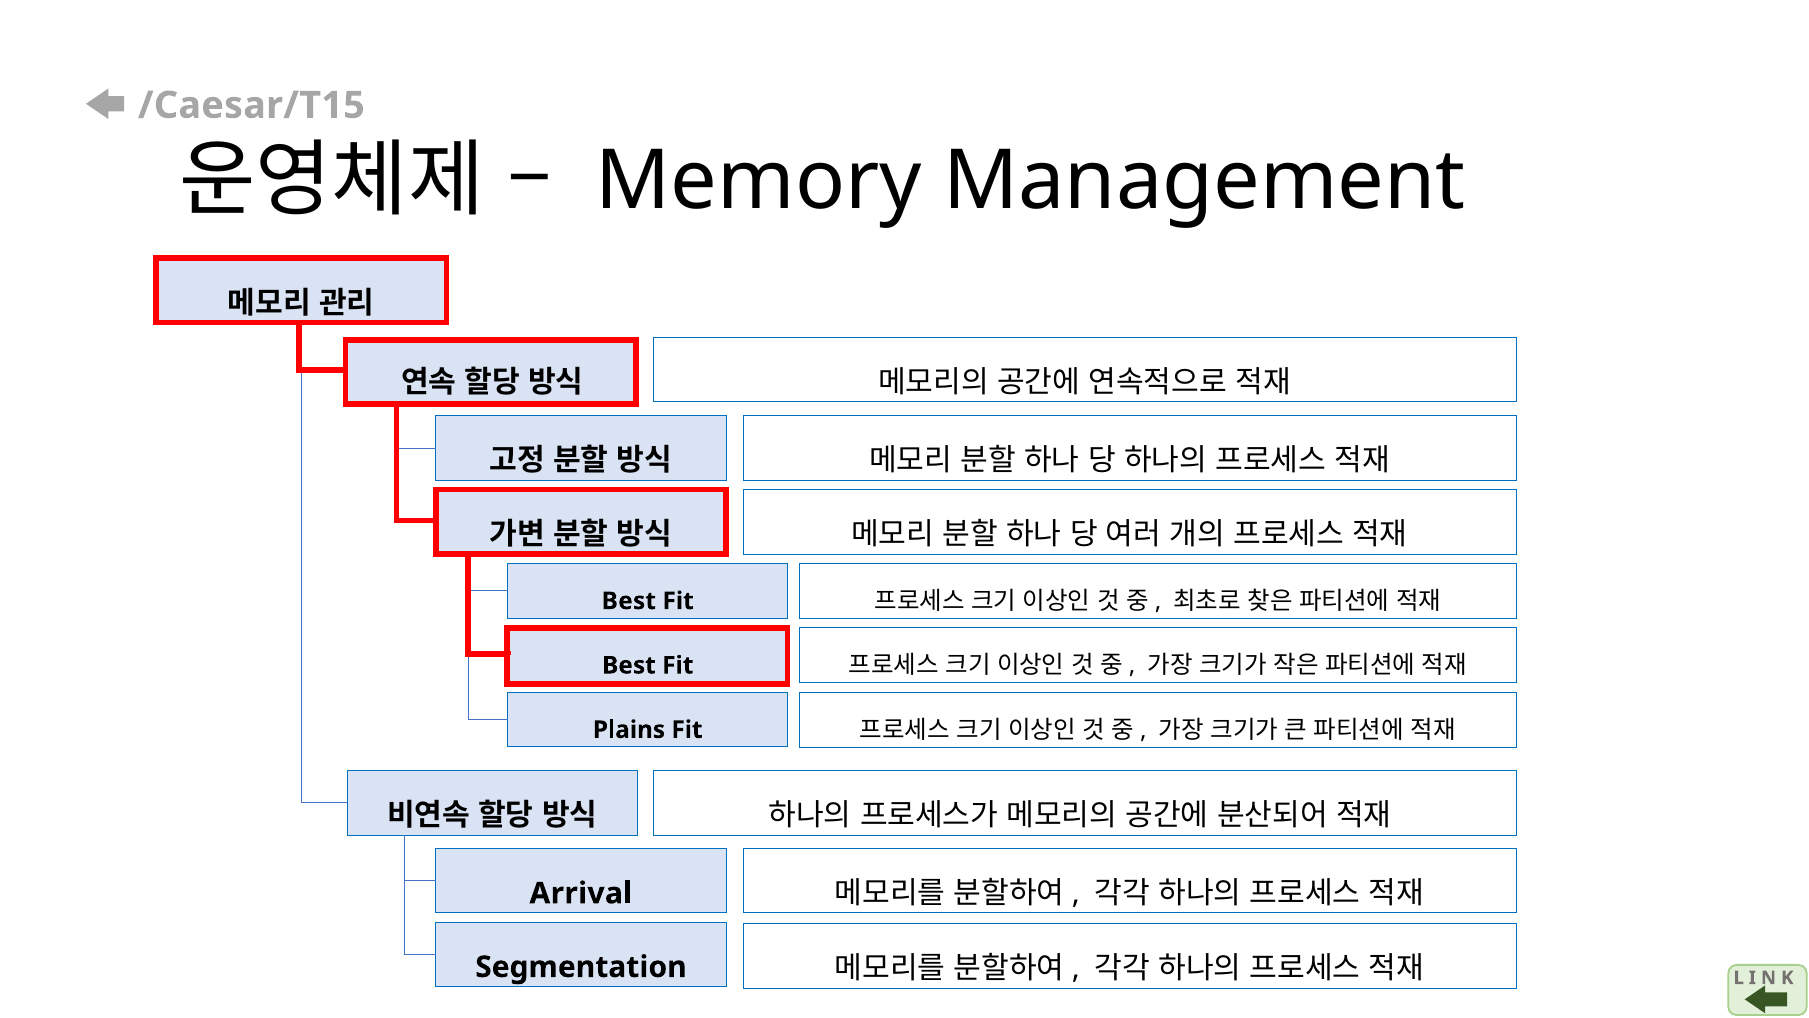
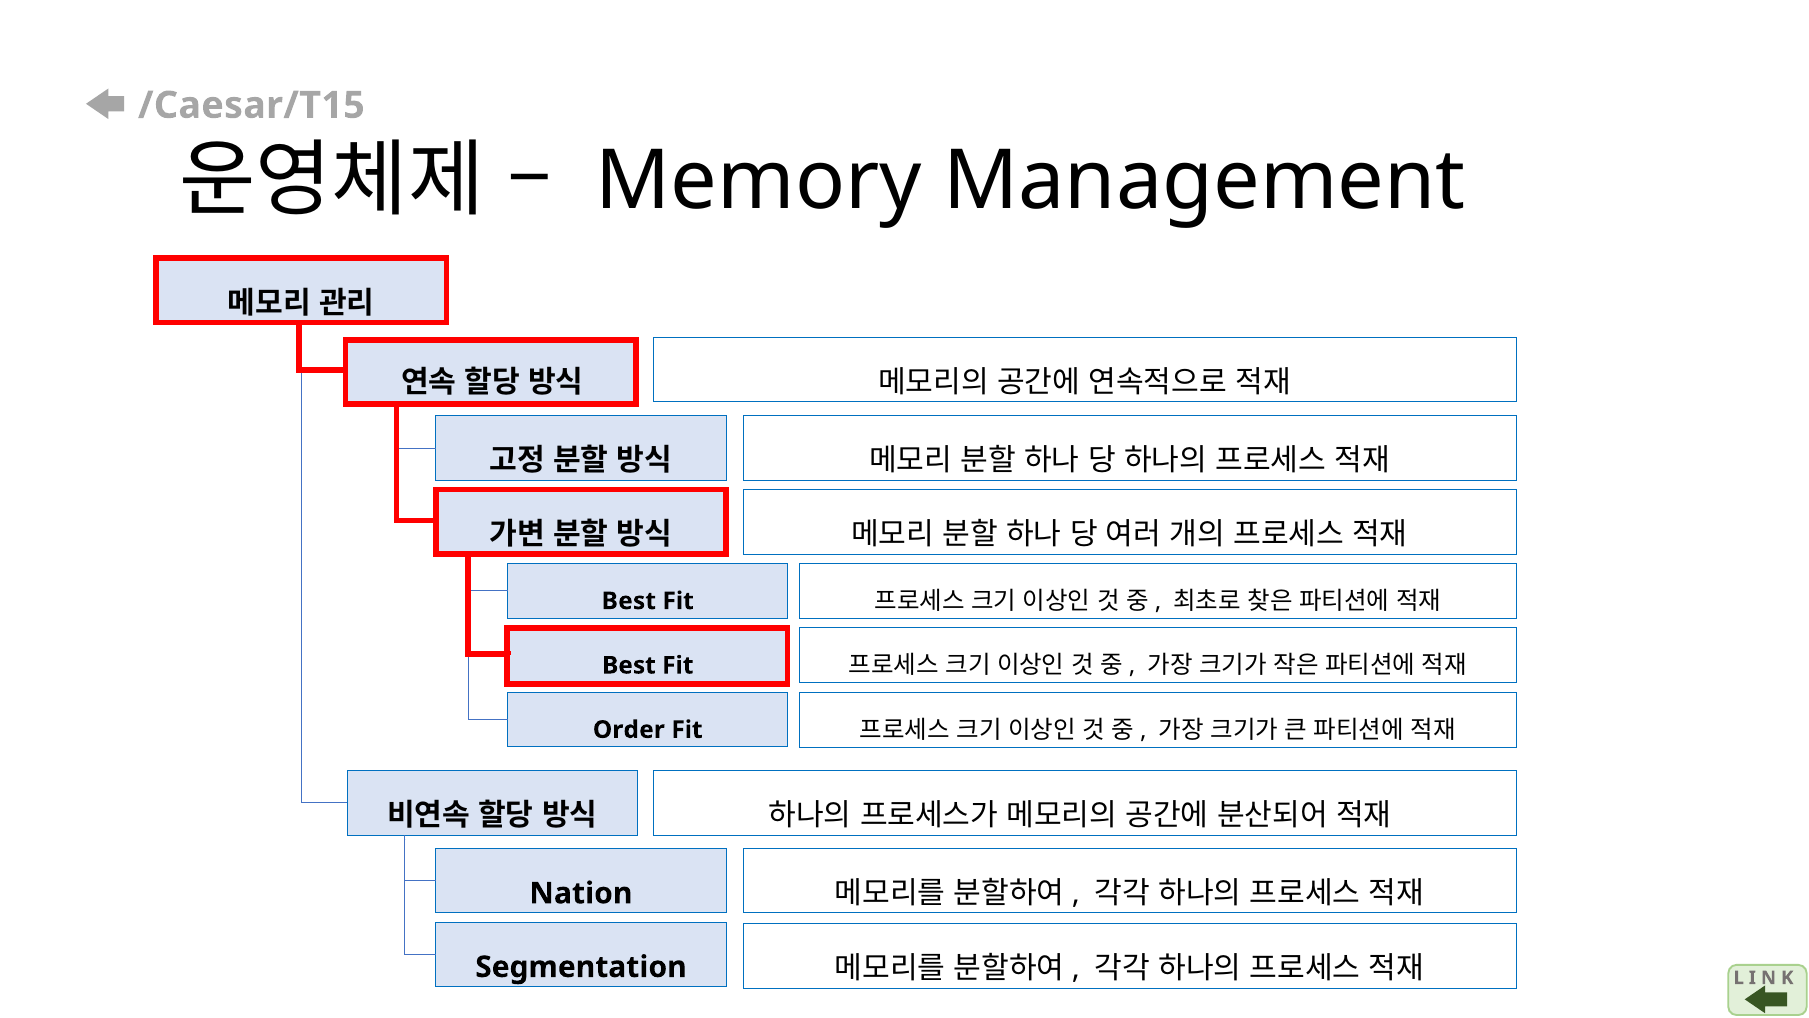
Plains: Plains -> Order (629, 730)
Arrival: Arrival -> Nation (581, 893)
